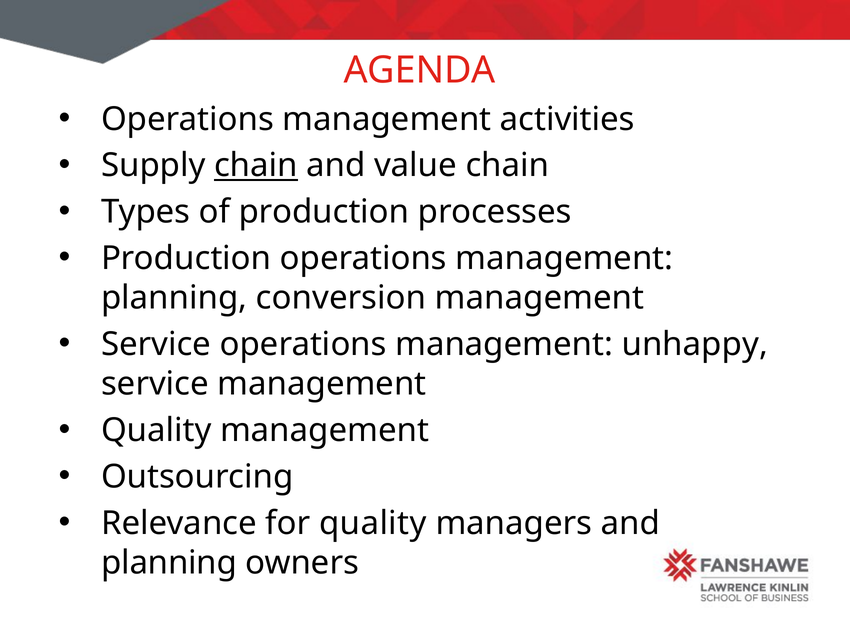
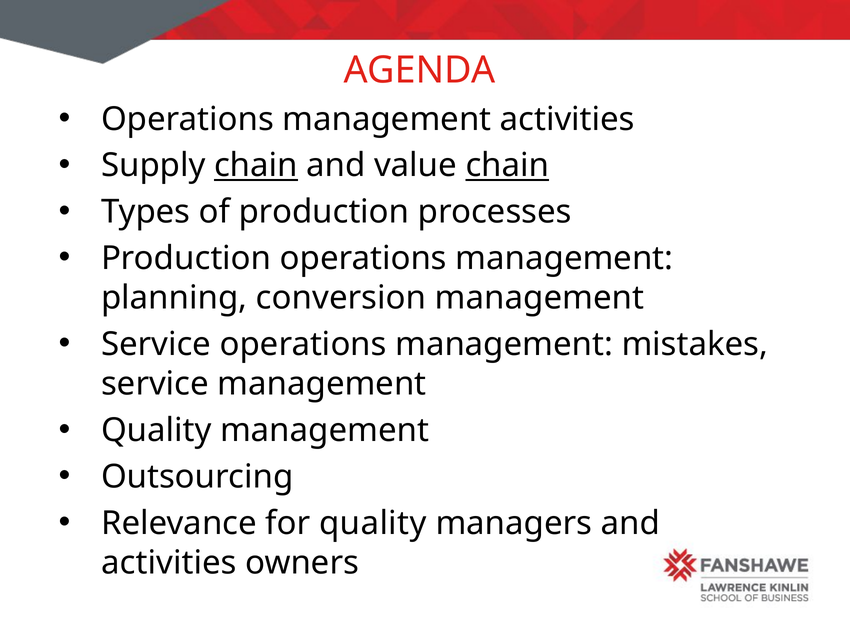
chain underline: none -> present (507, 165)
unhappy: unhappy -> mistakes (695, 344)
planning: planning -> activities (169, 562)
